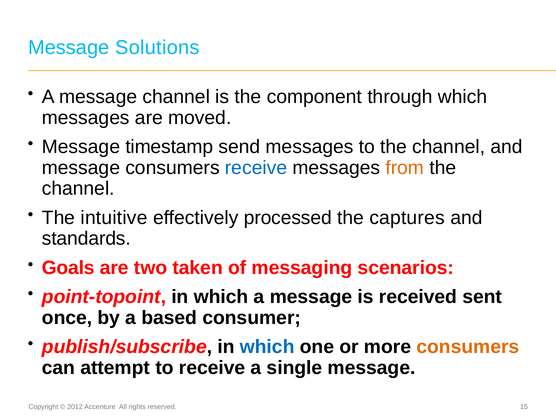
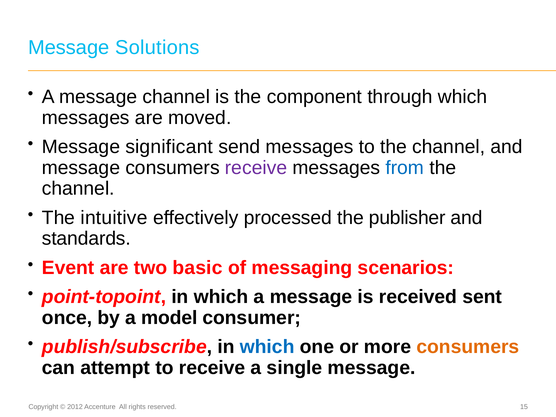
timestamp: timestamp -> significant (169, 147)
receive colour: blue -> purple (256, 168)
from colour: orange -> blue (405, 168)
captures: captures -> publisher (407, 218)
Goals: Goals -> Event (68, 268)
taken: taken -> basic (198, 268)
based: based -> model (169, 318)
